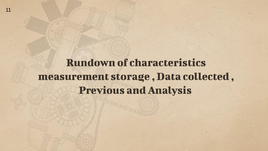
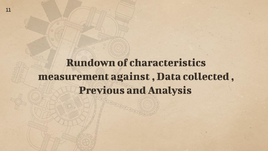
storage: storage -> against (130, 76)
